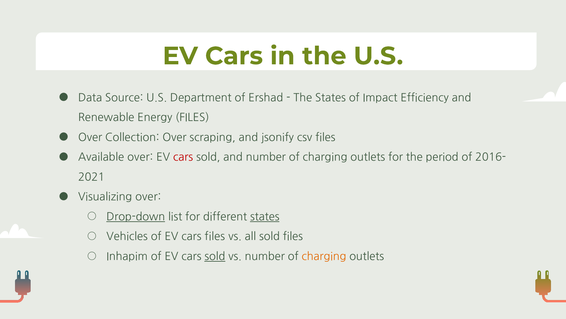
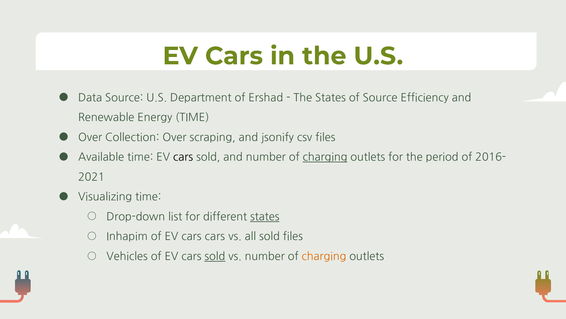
of Impact: Impact -> Source (380, 98)
Energy FILES: FILES -> TIME (192, 117)
Available over: over -> time (140, 157)
cars colour: red -> black (183, 157)
charging underline: none -> present (325, 157)
Visualizing over: over -> time (148, 197)
Drop-down underline: present -> none (136, 216)
Vehicles: Vehicles -> Inhapim (127, 236)
cars files: files -> cars (215, 236)
Inhapim: Inhapim -> Vehicles (127, 256)
